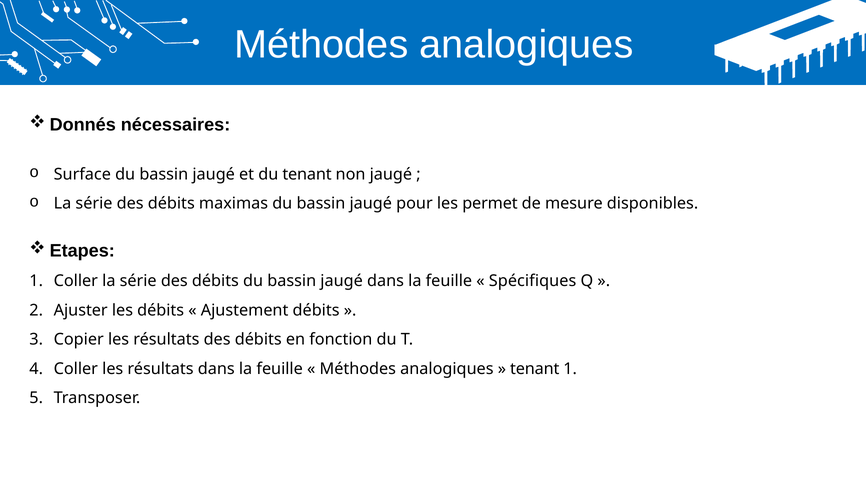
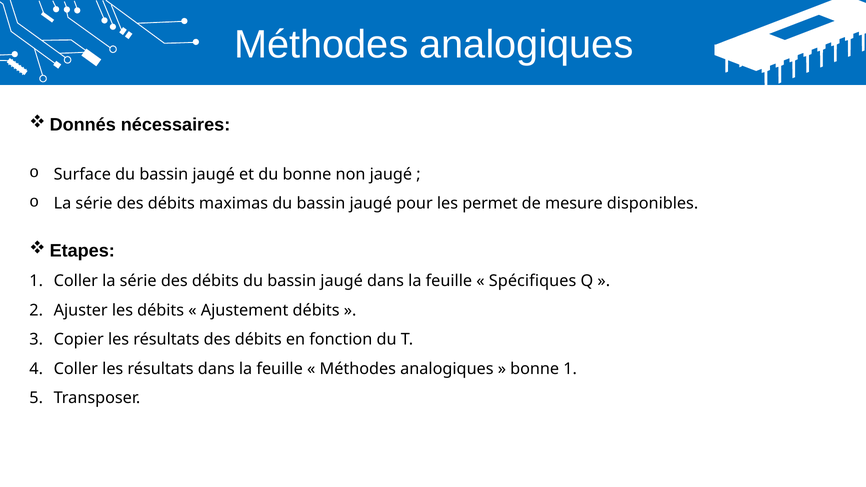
du tenant: tenant -> bonne (307, 174)
tenant: tenant -> bonne (535, 369)
